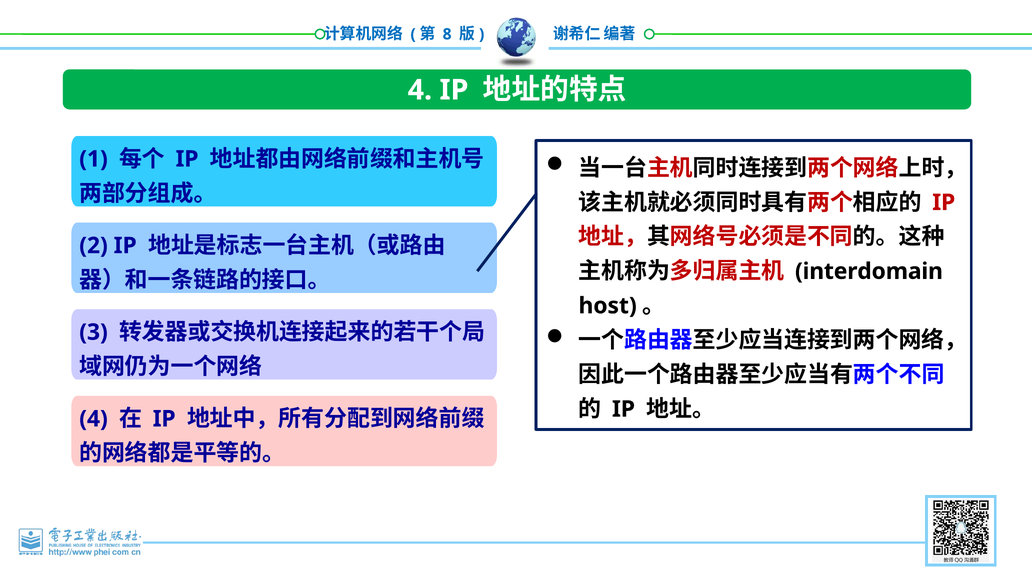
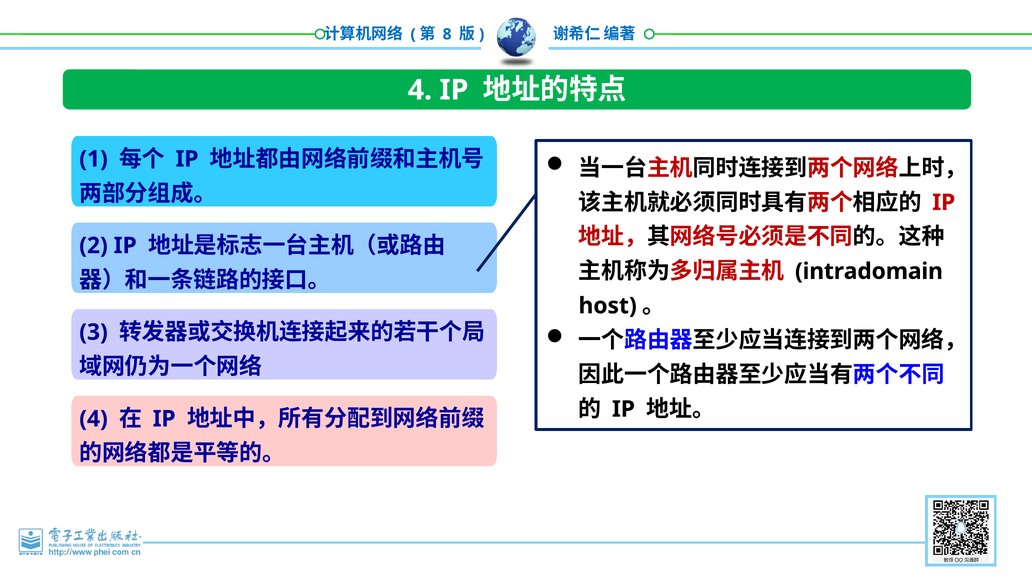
interdomain: interdomain -> intradomain (869, 271)
